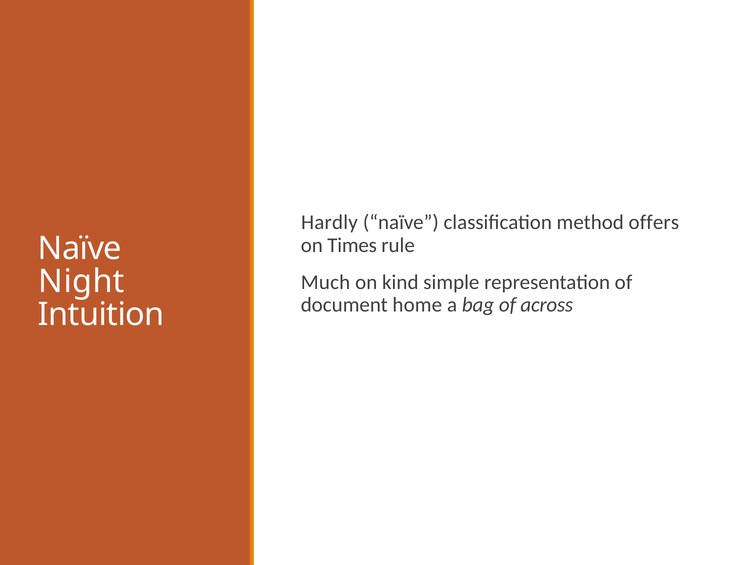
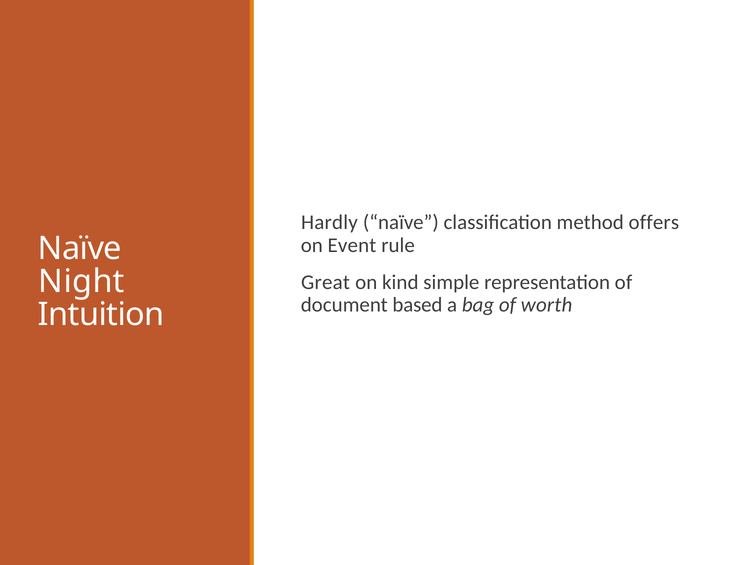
Times: Times -> Event (352, 245)
Much: Much -> Great (326, 283)
home: home -> based (417, 305)
across: across -> worth (547, 305)
